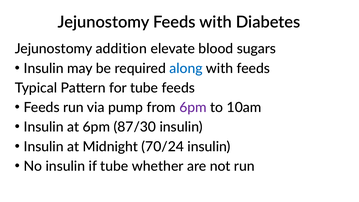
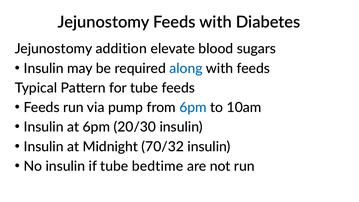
6pm colour: purple -> blue (193, 108)
87/30: 87/30 -> 20/30 (135, 127)
70/24: 70/24 -> 70/32 (163, 147)
whether: whether -> bedtime (158, 166)
